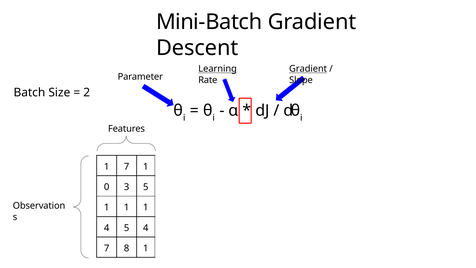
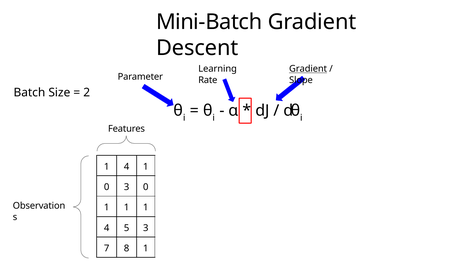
Learning underline: present -> none (218, 69)
7: 7 -> 4 (127, 166)
3 5: 5 -> 0 (146, 187)
5 4: 4 -> 3 (146, 228)
